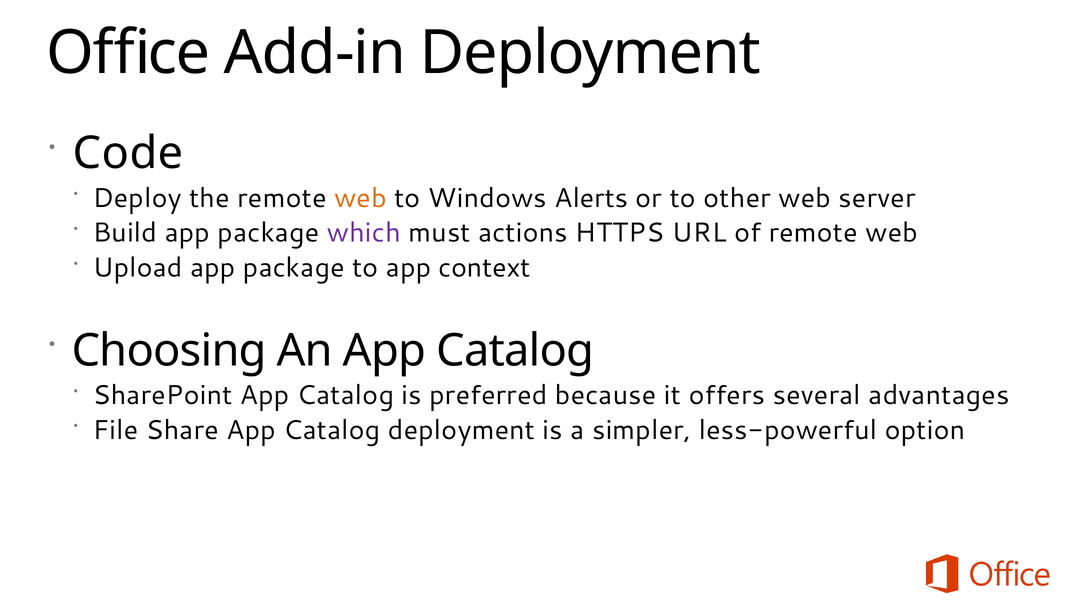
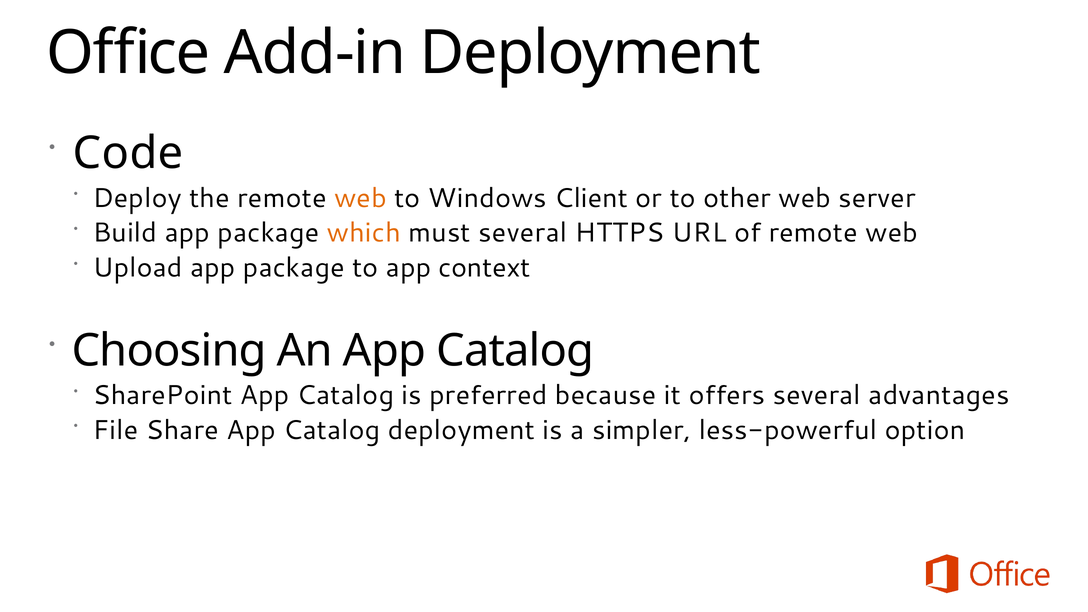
Alerts: Alerts -> Client (591, 198)
which colour: purple -> orange (364, 233)
must actions: actions -> several (523, 233)
